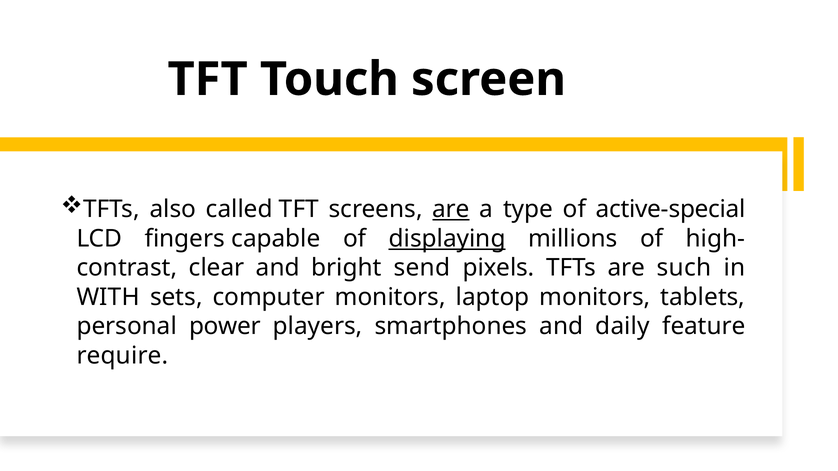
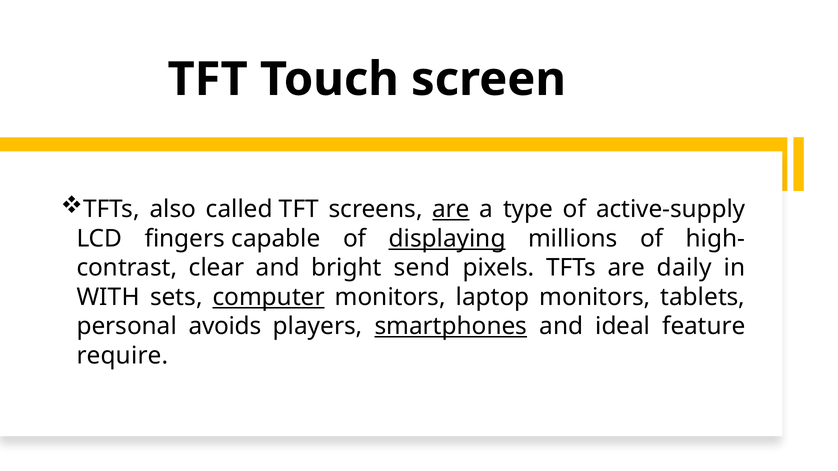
active-special: active-special -> active-supply (671, 210)
such: such -> daily (684, 268)
computer underline: none -> present (269, 297)
power: power -> avoids (225, 327)
smartphones underline: none -> present (451, 327)
daily: daily -> ideal (623, 327)
